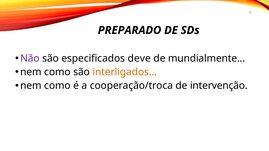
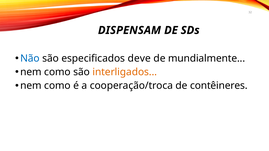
PREPARADO: PREPARADO -> DISPENSAM (129, 30)
Não colour: purple -> blue (30, 58)
intervenção: intervenção -> contêineres (219, 86)
